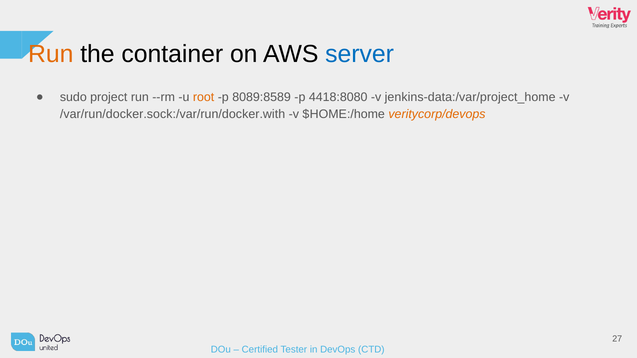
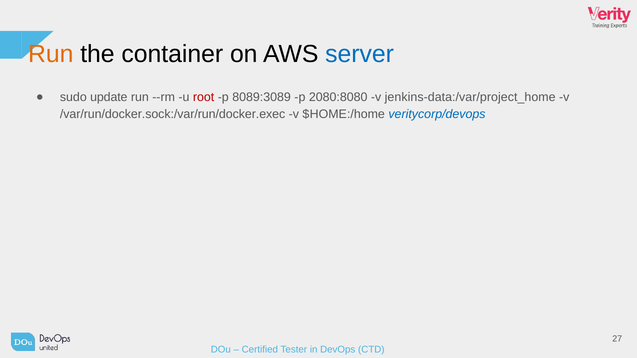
project: project -> update (109, 97)
root colour: orange -> red (204, 97)
8089:8589: 8089:8589 -> 8089:3089 (262, 97)
4418:8080: 4418:8080 -> 2080:8080 (338, 97)
/var/run/docker.sock:/var/run/docker.with: /var/run/docker.sock:/var/run/docker.with -> /var/run/docker.sock:/var/run/docker.exec (173, 114)
veritycorp/devops colour: orange -> blue (437, 114)
